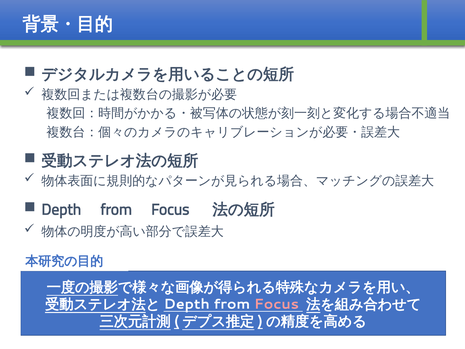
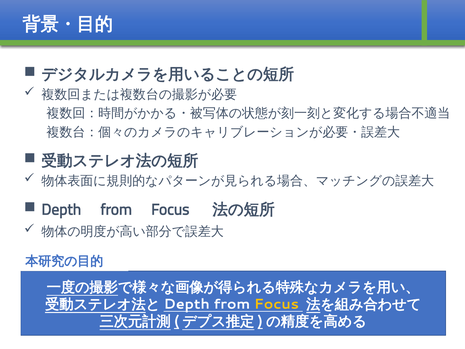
Focus colour: pink -> yellow (276, 304)
